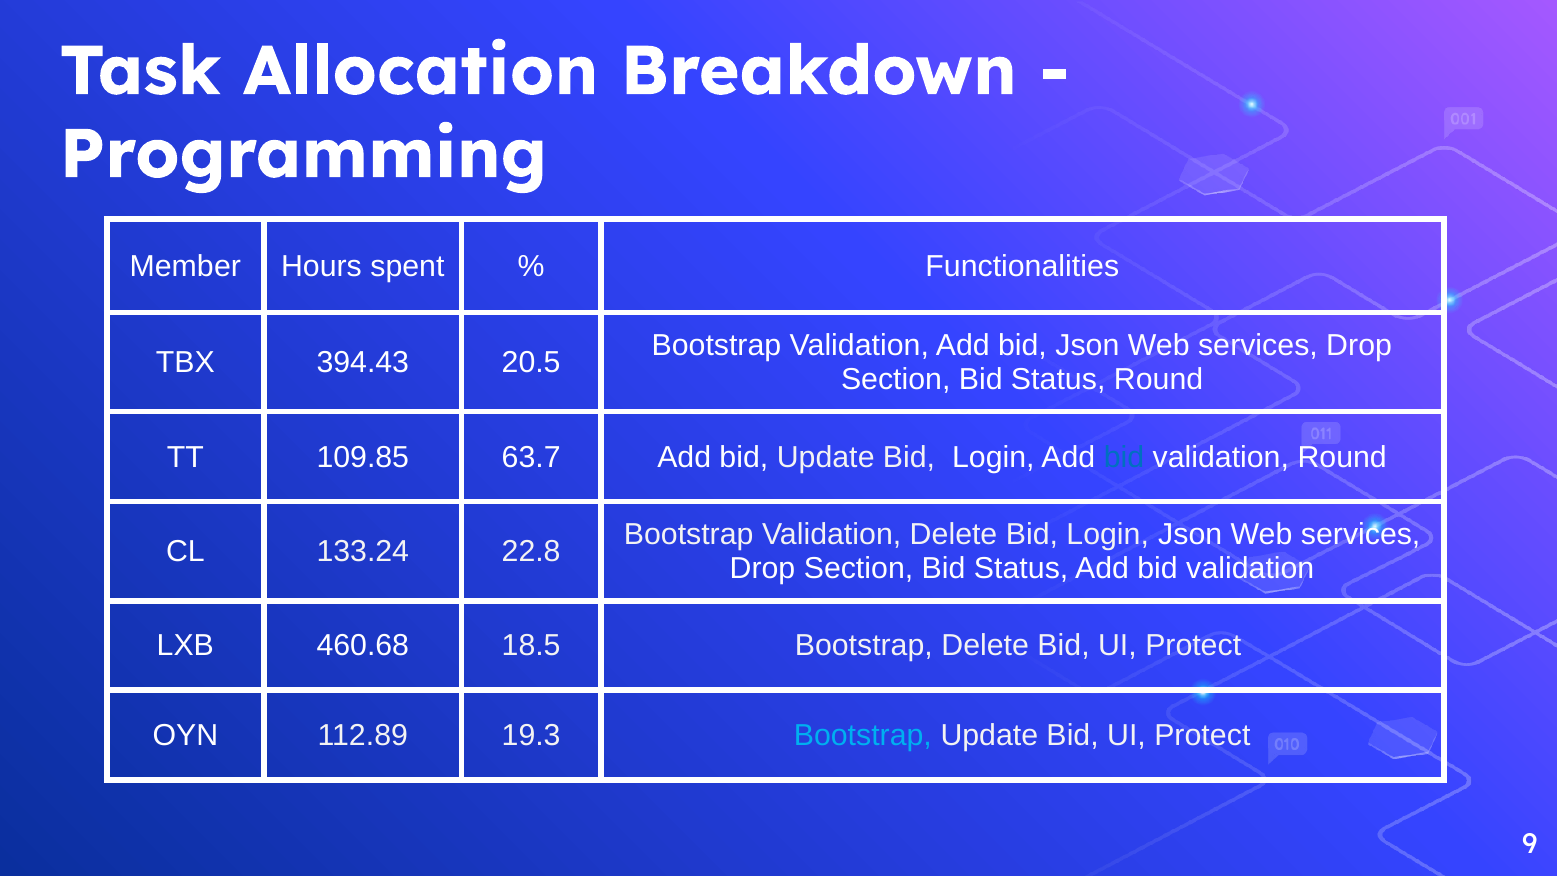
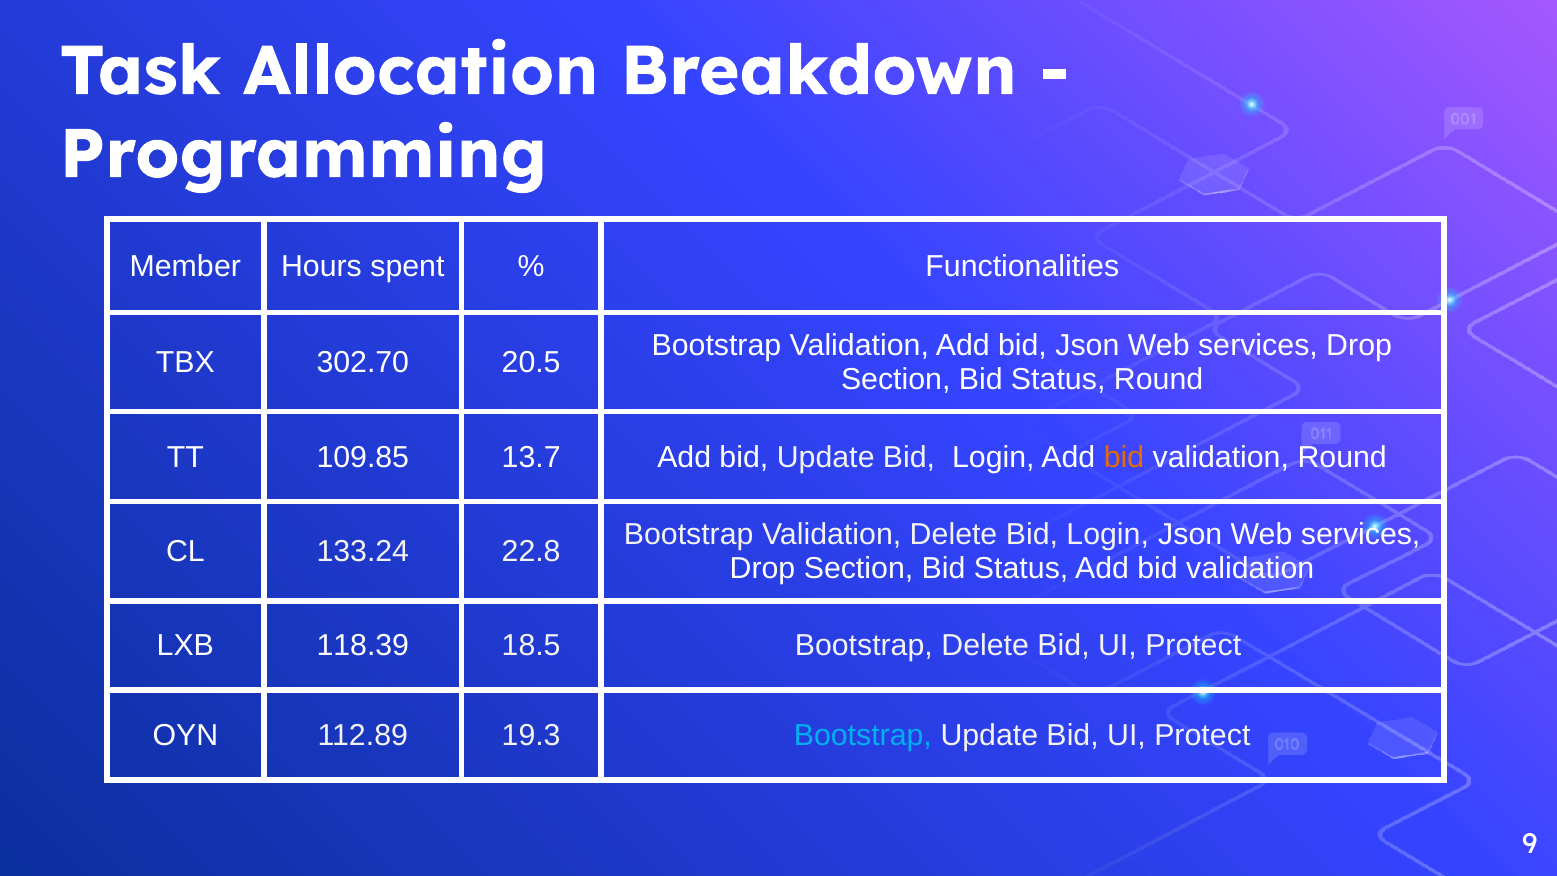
394.43: 394.43 -> 302.70 (363, 362)
63.7: 63.7 -> 13.7 (531, 457)
bid colour: blue -> orange (1124, 457)
460.68: 460.68 -> 118.39 (363, 646)
